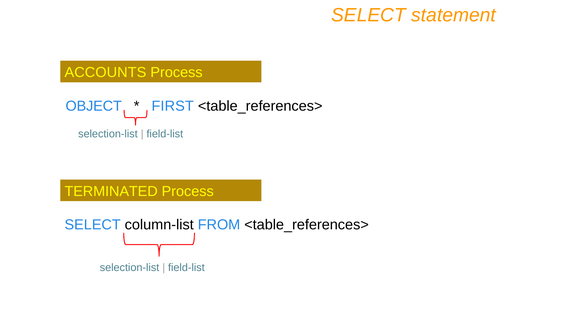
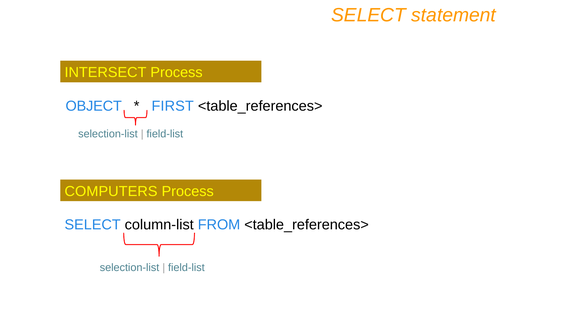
ACCOUNTS: ACCOUNTS -> INTERSECT (105, 73)
TERMINATED: TERMINATED -> COMPUTERS (111, 191)
